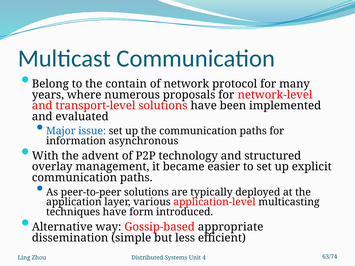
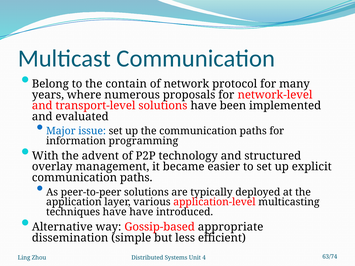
asynchronous: asynchronous -> programming (143, 141)
have form: form -> have (141, 212)
